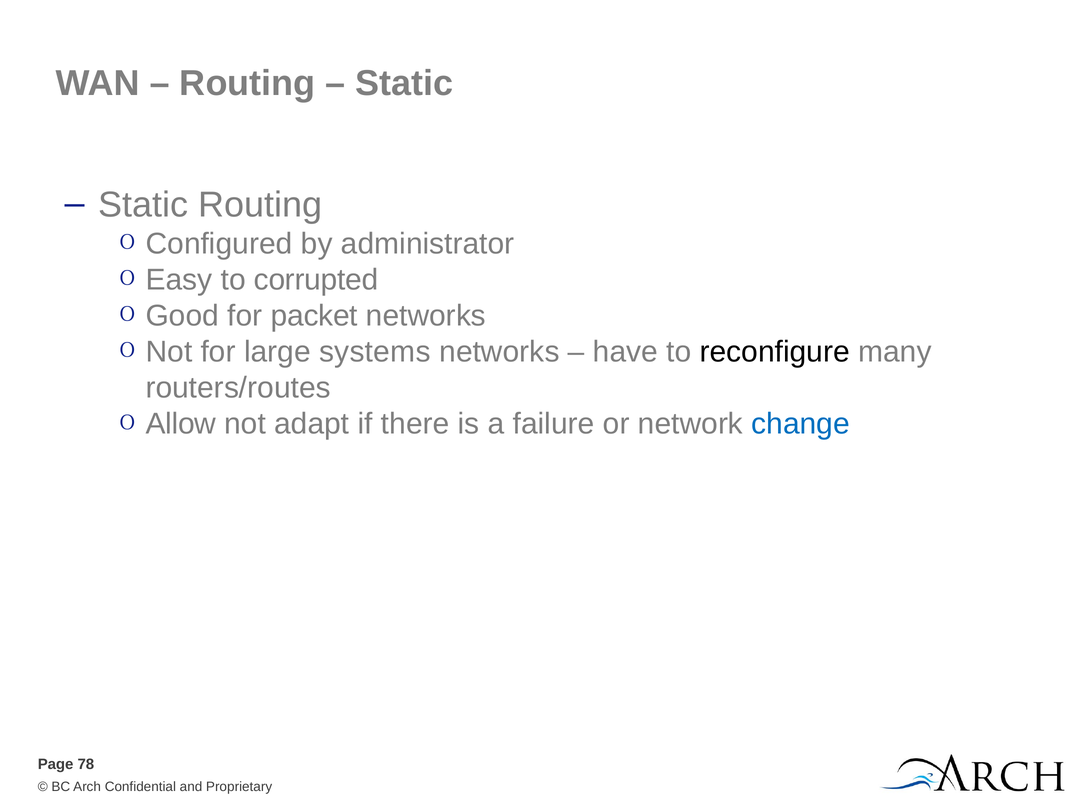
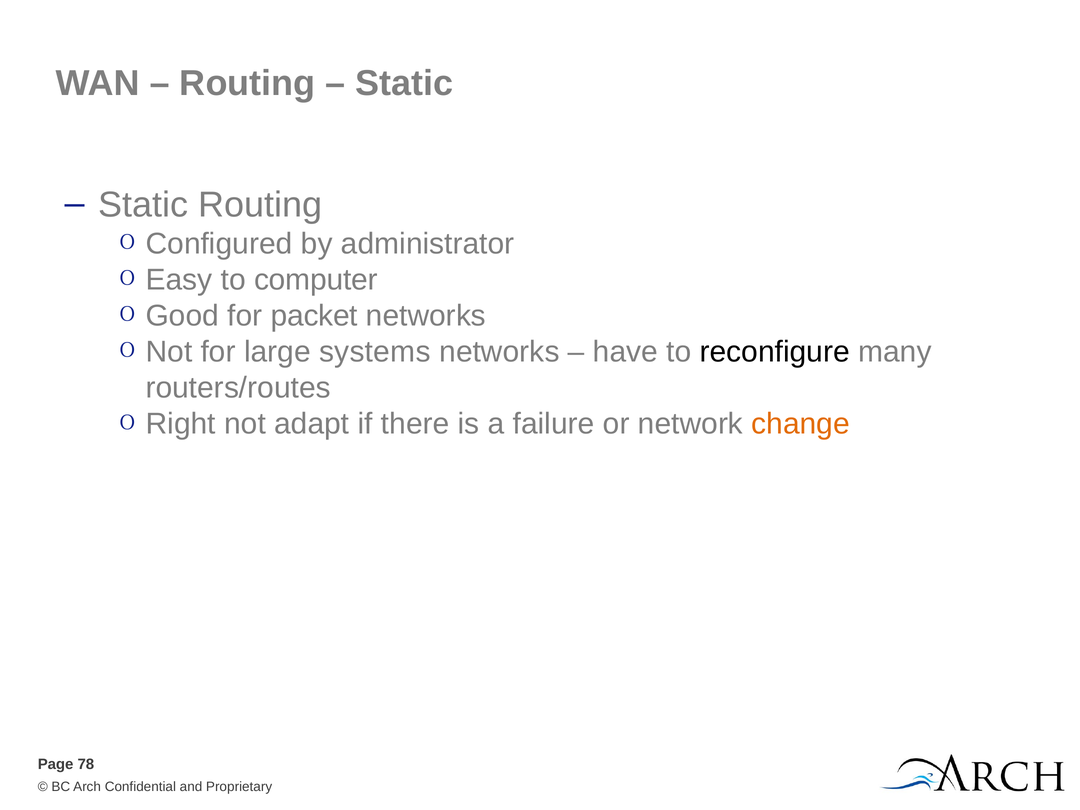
corrupted: corrupted -> computer (316, 280)
Allow: Allow -> Right (181, 424)
change colour: blue -> orange (801, 424)
